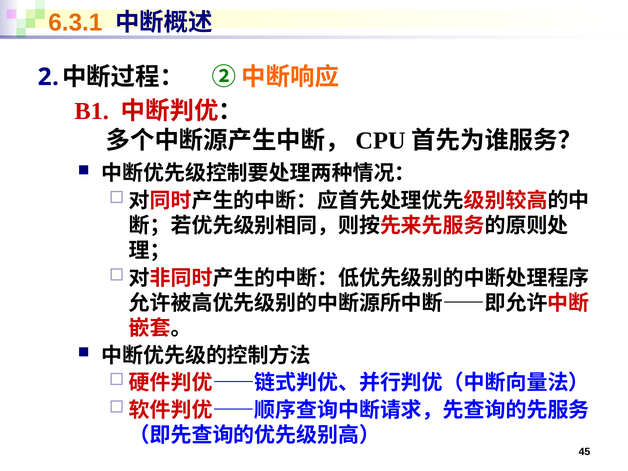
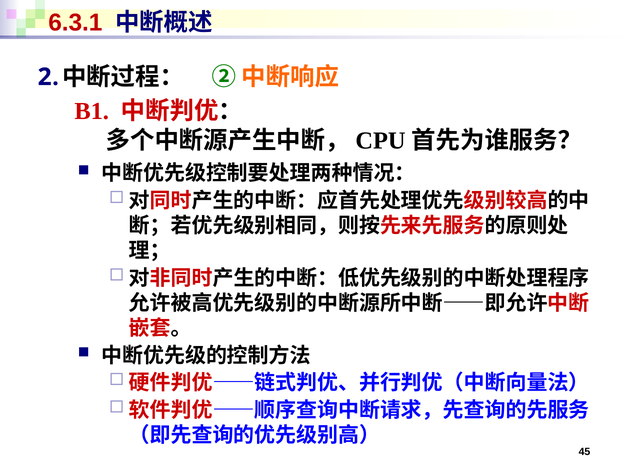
6.3.1 colour: orange -> red (75, 23)
